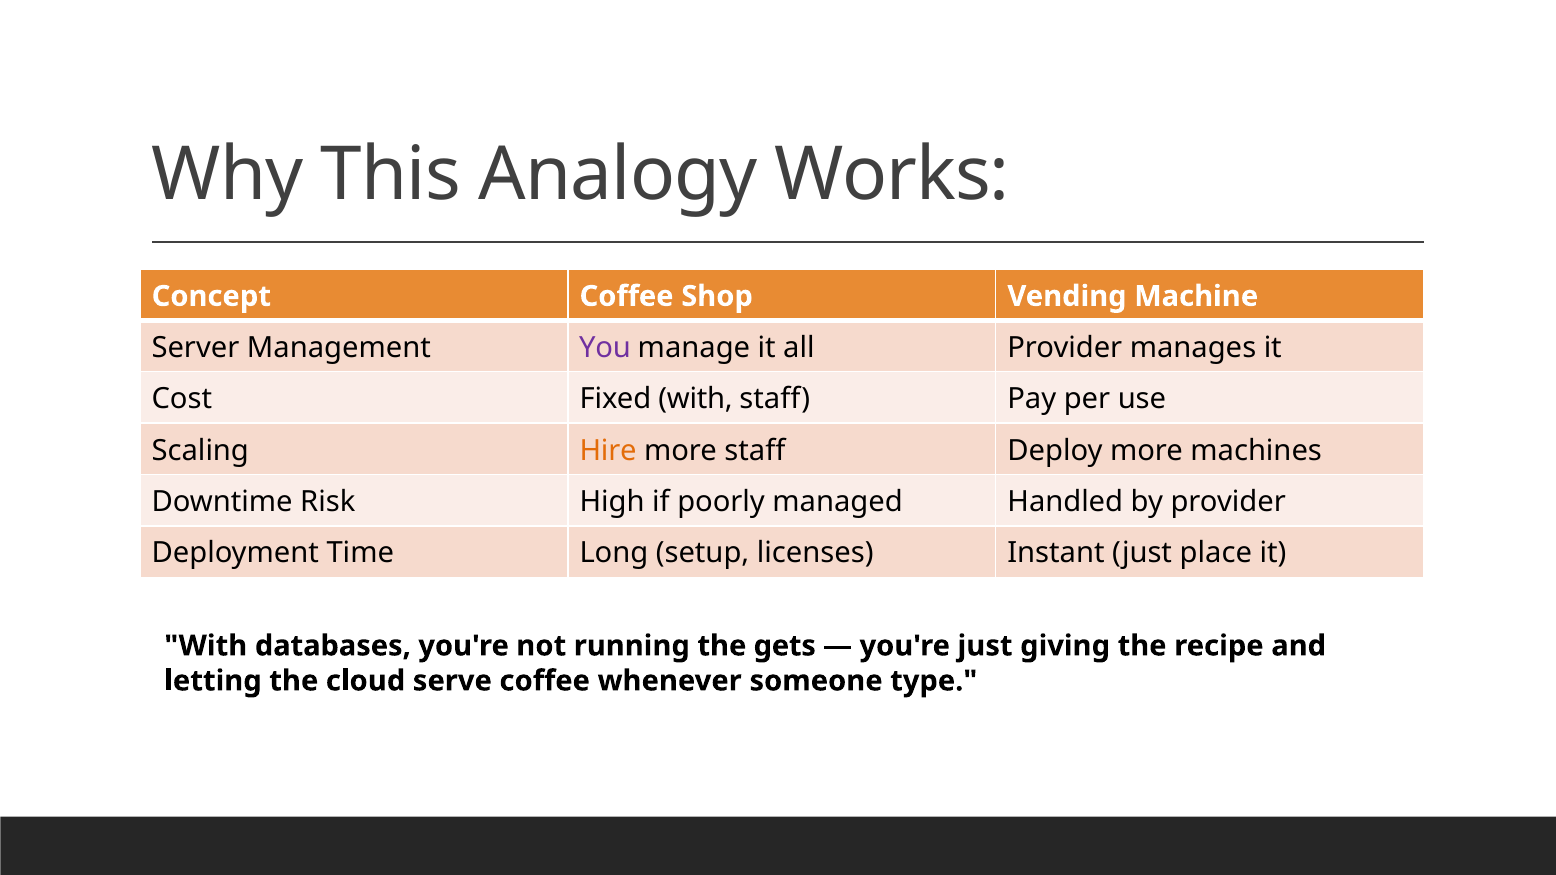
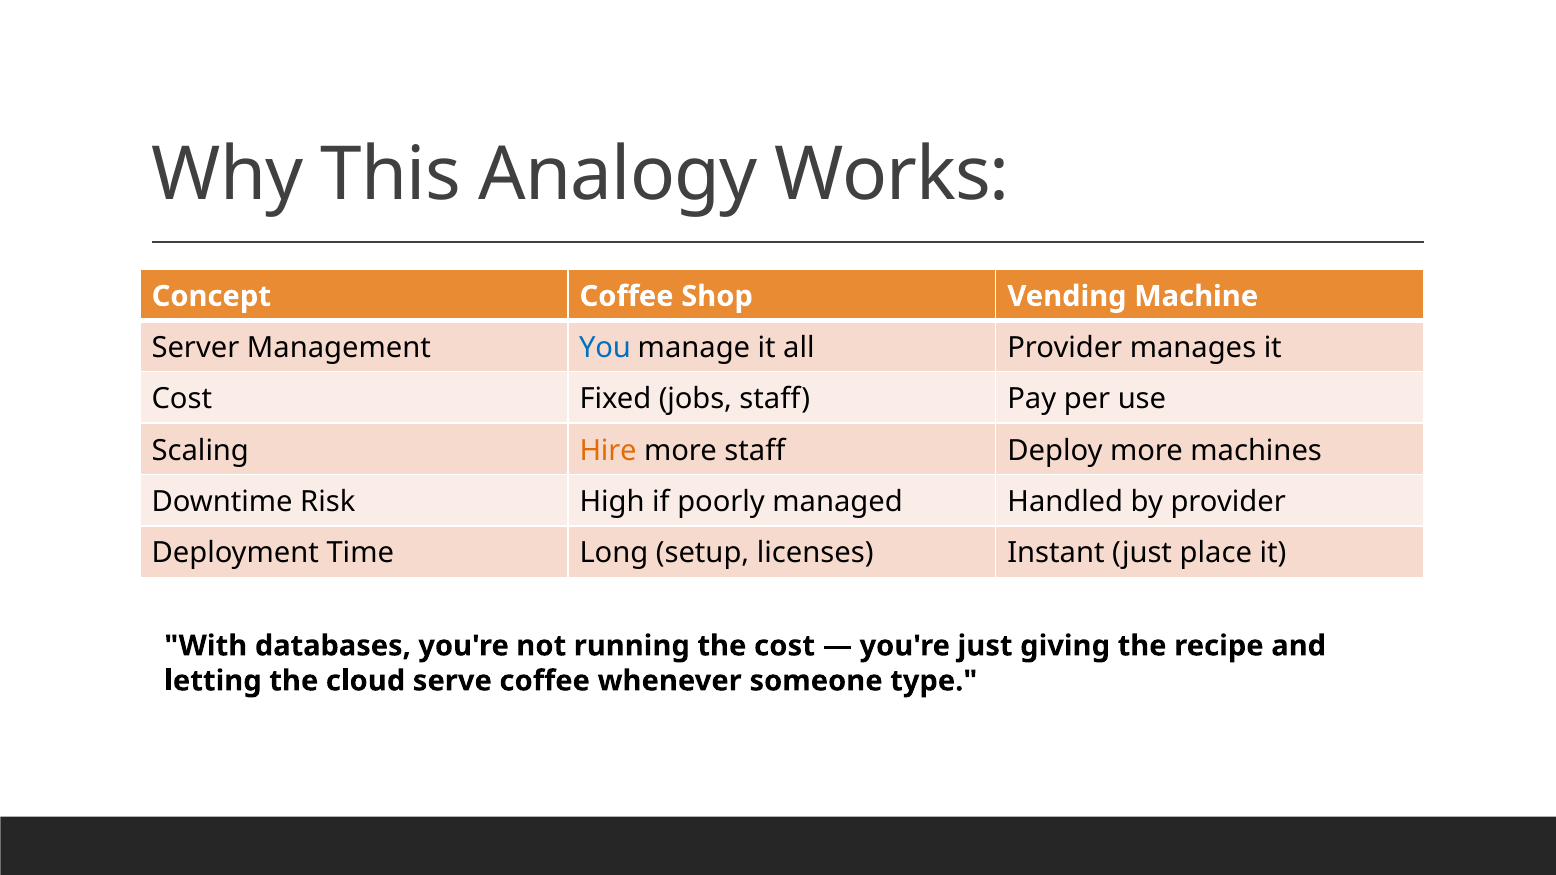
You colour: purple -> blue (605, 348)
Fixed with: with -> jobs (695, 399)
the gets: gets -> cost (785, 646)
